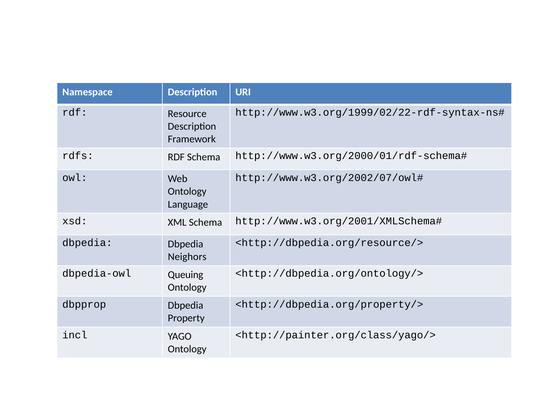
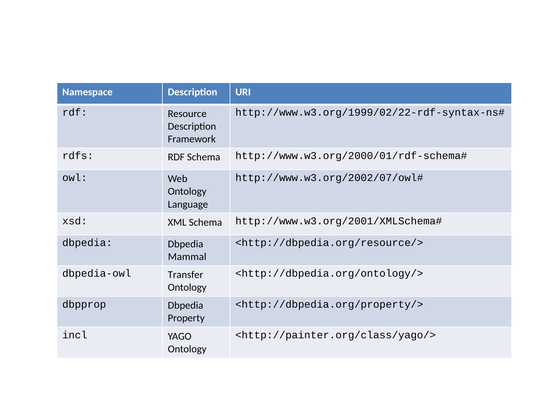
Neighors: Neighors -> Mammal (187, 257)
Queuing: Queuing -> Transfer (186, 275)
